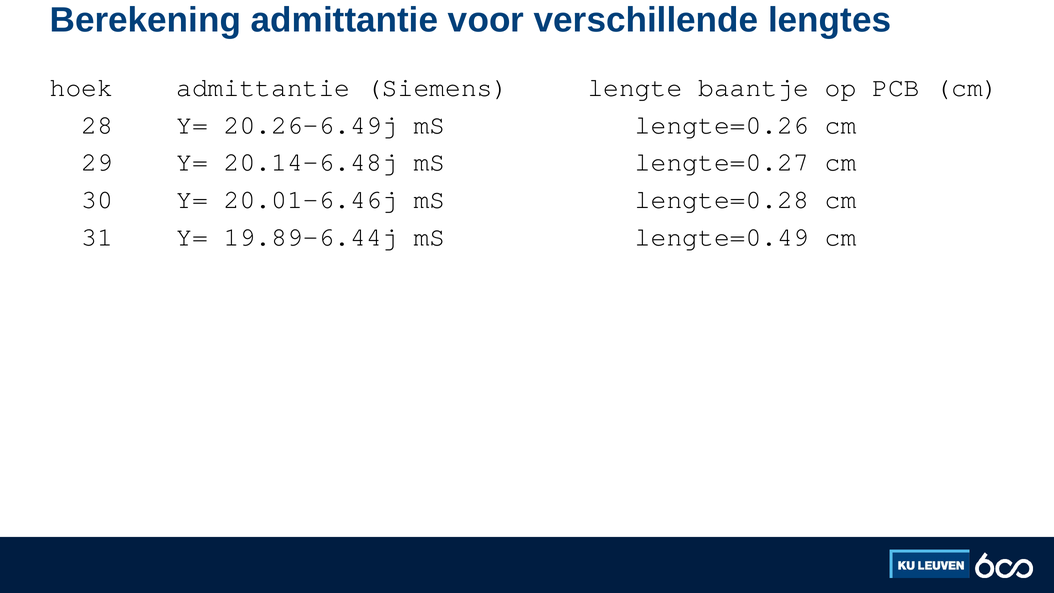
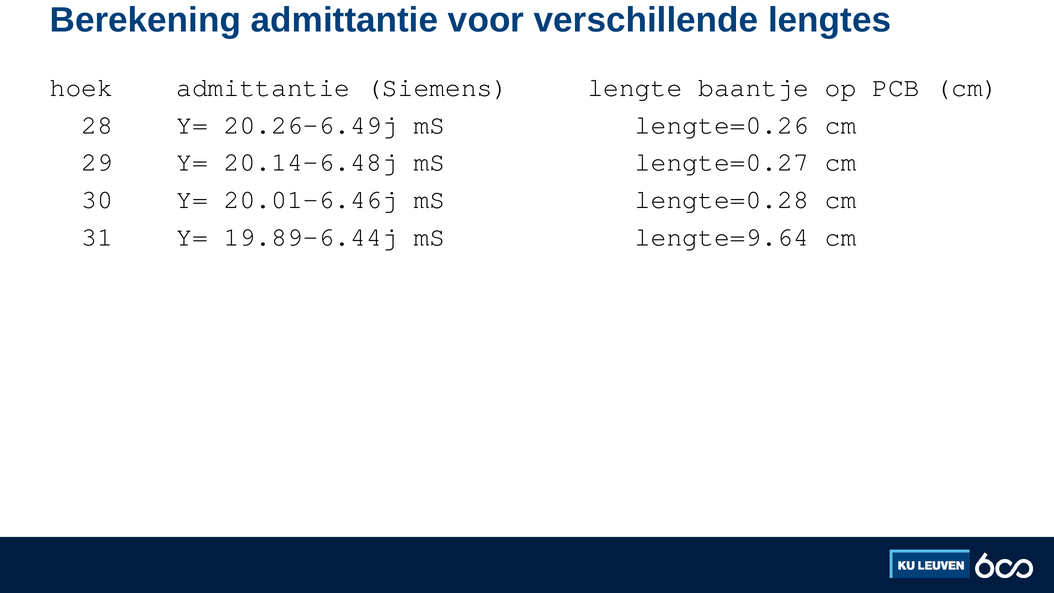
lengte=0.49: lengte=0.49 -> lengte=9.64 (722, 237)
